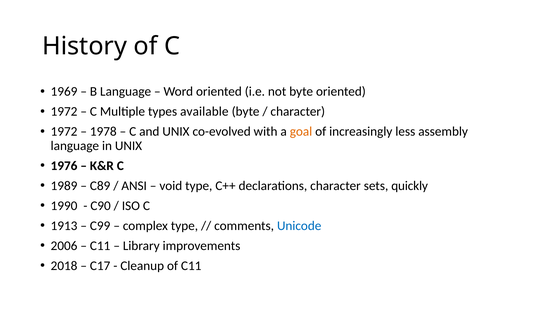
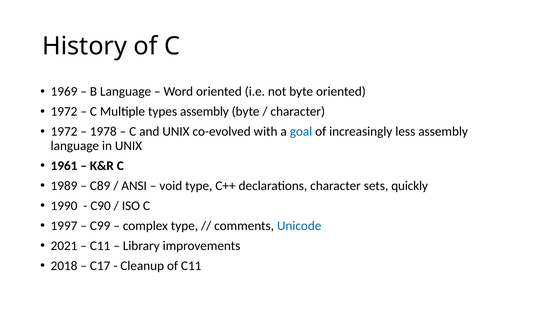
types available: available -> assembly (204, 112)
goal colour: orange -> blue (301, 132)
1976: 1976 -> 1961 (64, 166)
1913: 1913 -> 1997 (64, 226)
2006: 2006 -> 2021 (64, 246)
